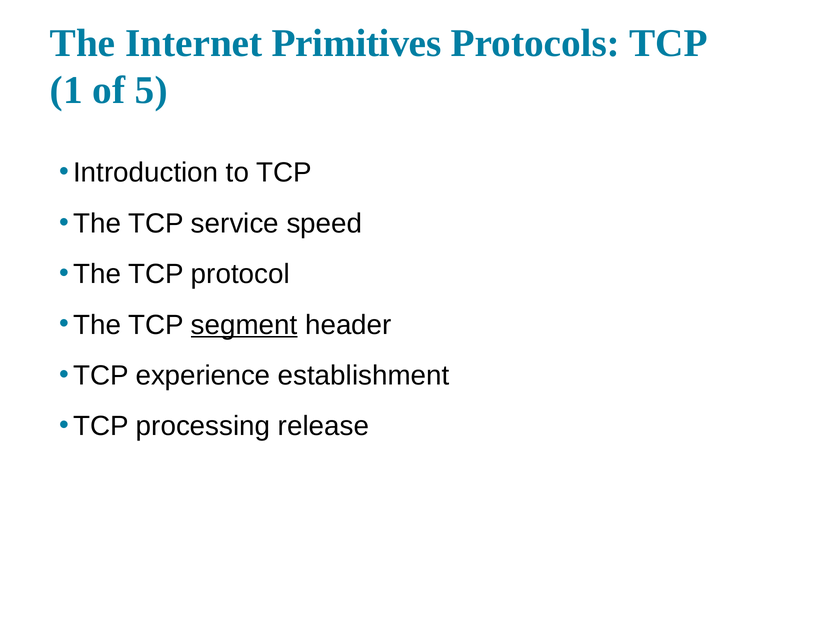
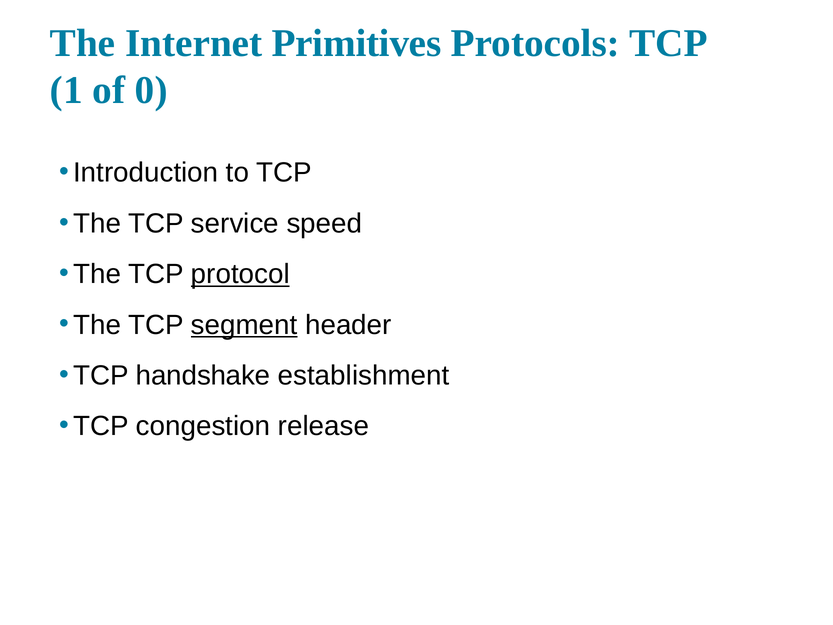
5: 5 -> 0 (151, 90)
protocol underline: none -> present (240, 274)
experience: experience -> handshake (203, 375)
processing: processing -> congestion (203, 426)
